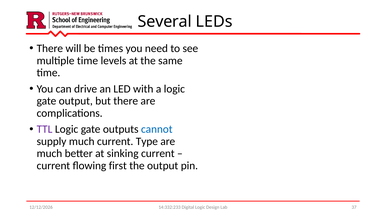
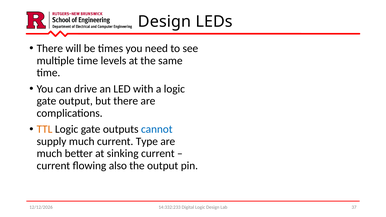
Several: Several -> Design (165, 22)
TTL colour: purple -> orange (45, 129)
first: first -> also (118, 166)
